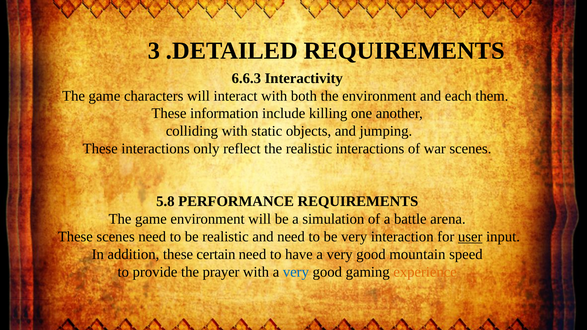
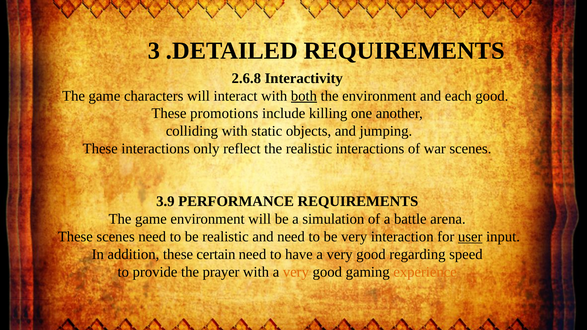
6.6.3: 6.6.3 -> 2.6.8 (246, 78)
both underline: none -> present (304, 96)
each them: them -> good (492, 96)
information: information -> promotions (224, 114)
5.8: 5.8 -> 3.9 (165, 202)
mountain: mountain -> regarding (417, 254)
very colour: blue -> orange (296, 272)
